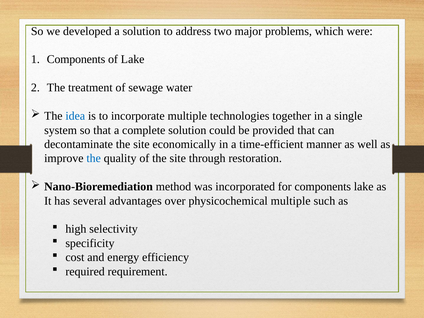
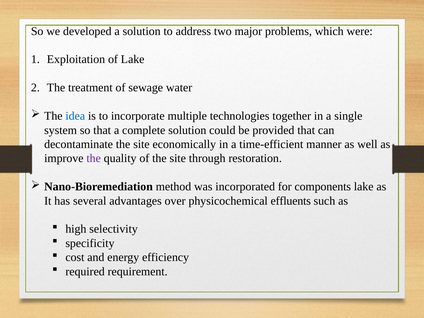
Components: Components -> Exploitation (76, 59)
the colour: blue -> purple (94, 158)
physicochemical multiple: multiple -> effluents (291, 201)
